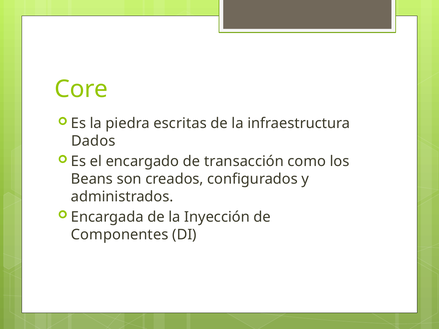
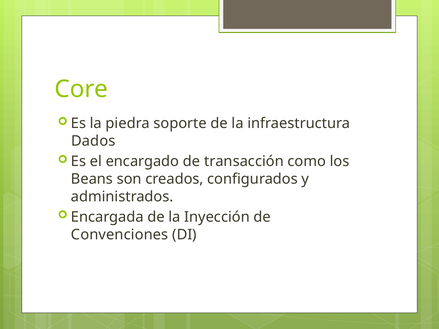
escritas: escritas -> soporte (180, 124)
Componentes: Componentes -> Convenciones (120, 235)
